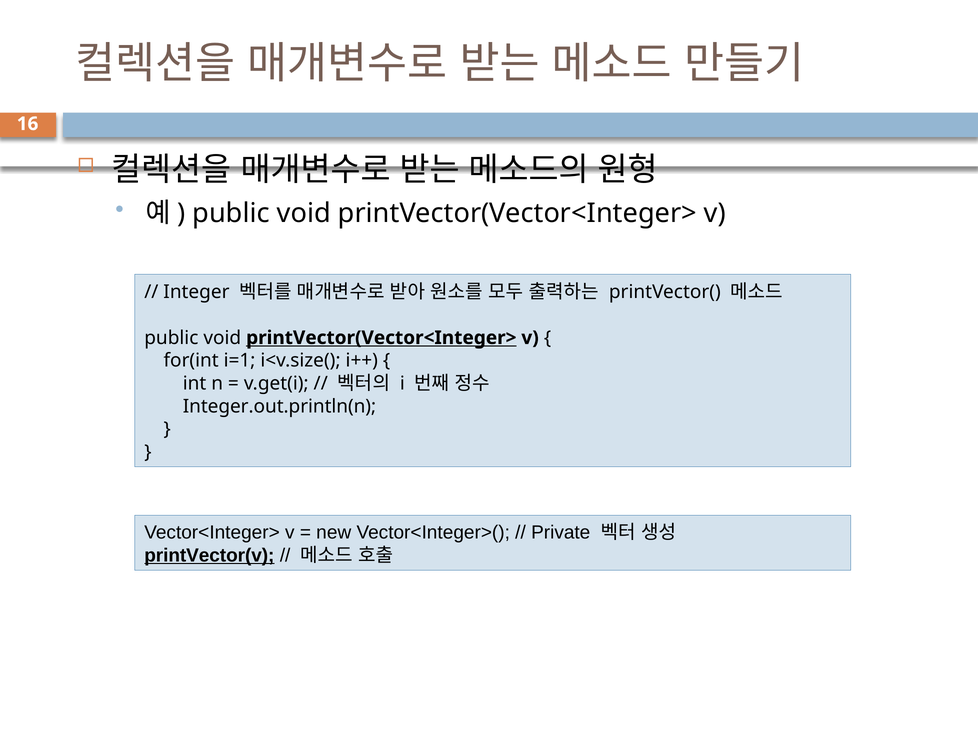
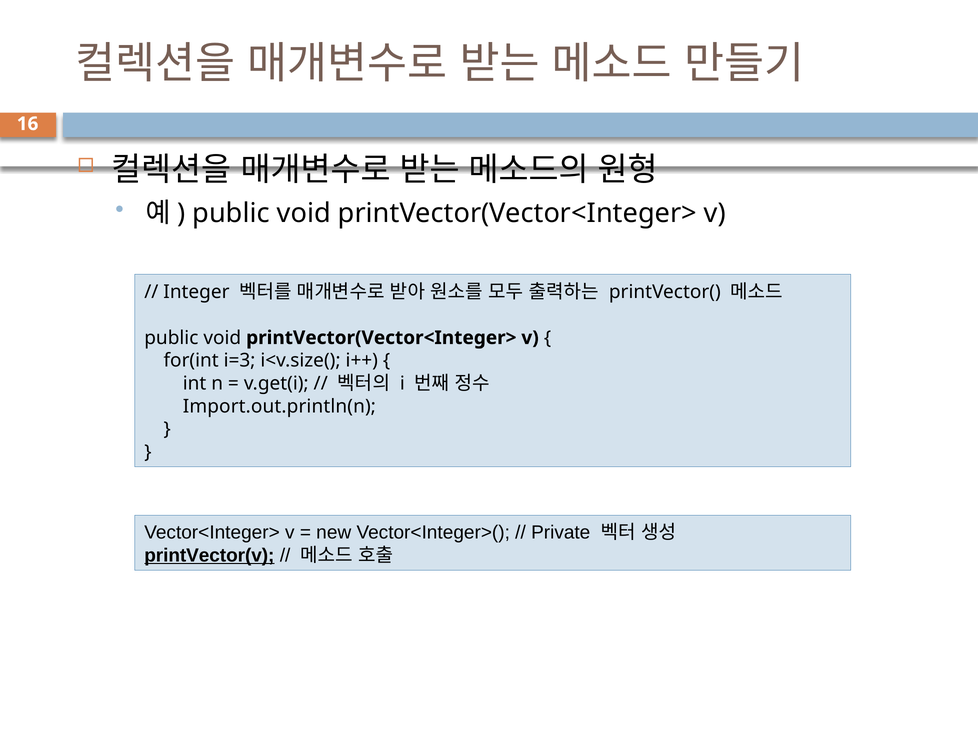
printVector(Vector<Integer> underline: present -> none (381, 338)
i=1: i=1 -> i=3 (240, 360)
Integer.out.println(n: Integer.out.println(n -> Import.out.println(n (279, 406)
